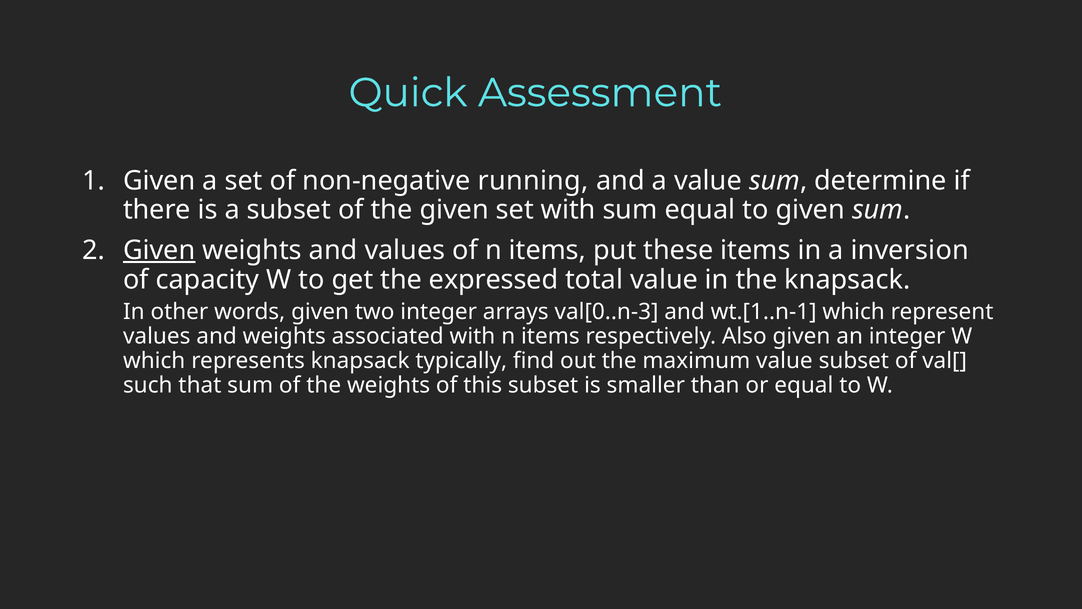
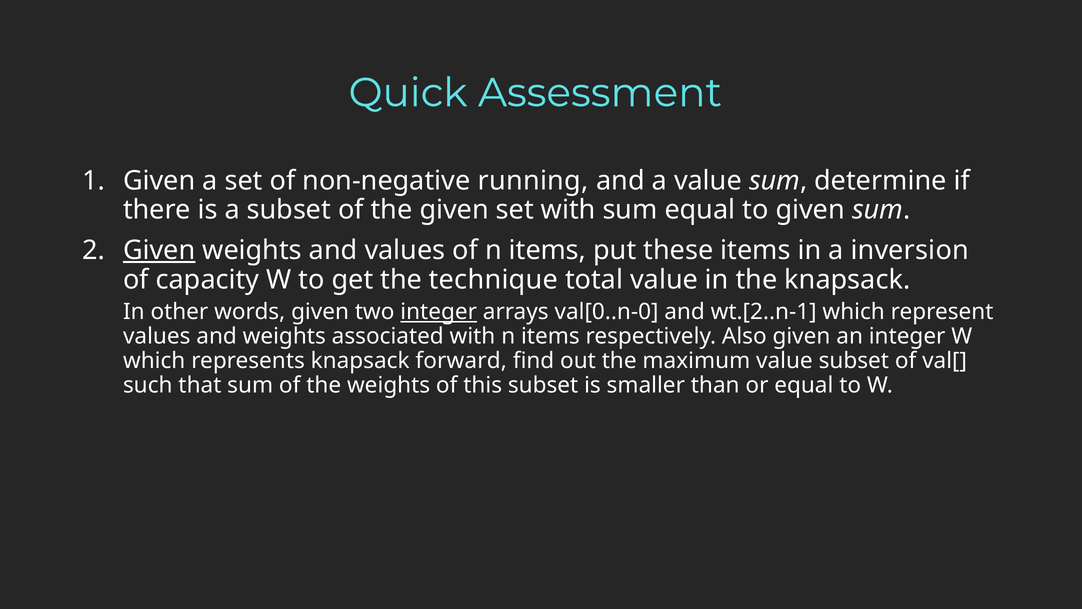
expressed: expressed -> technique (493, 279)
integer underline: none -> present (439, 312)
val[0..n-3: val[0..n-3 -> val[0..n-0 (607, 312)
wt.[1..n-1: wt.[1..n-1 -> wt.[2..n-1 (764, 312)
typically: typically -> forward (461, 361)
